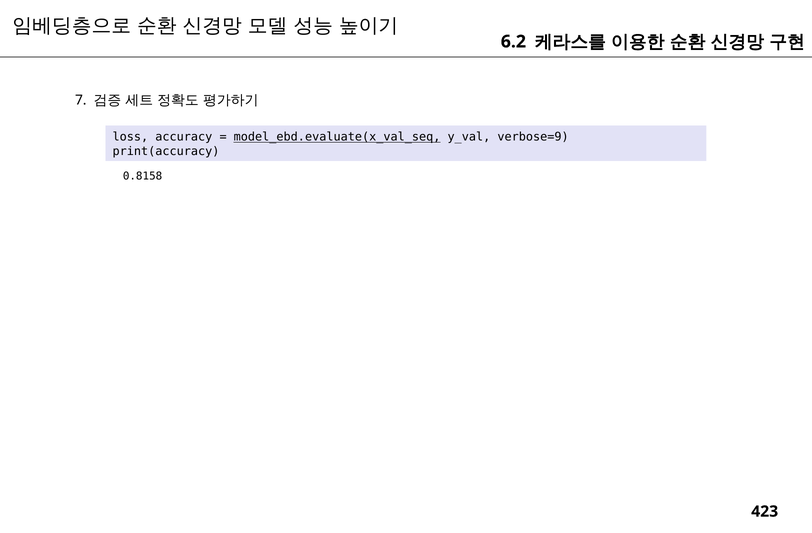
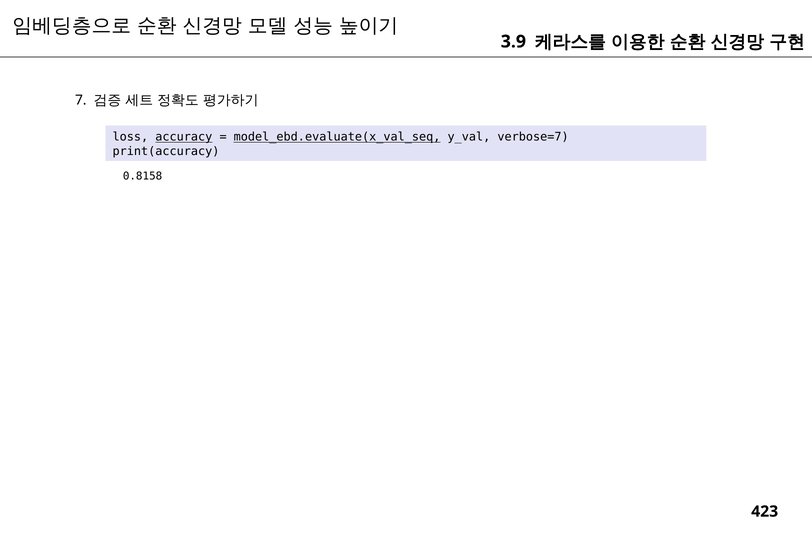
6.2: 6.2 -> 3.9 (513, 42)
accuracy underline: none -> present (184, 137)
verbose=9: verbose=9 -> verbose=7 (533, 137)
